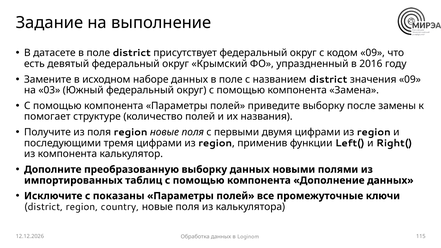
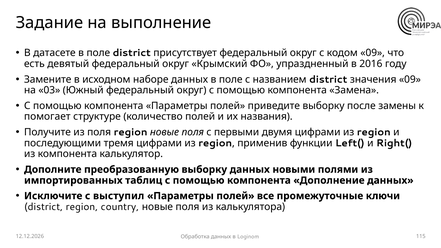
показаны: показаны -> выступил (119, 196)
